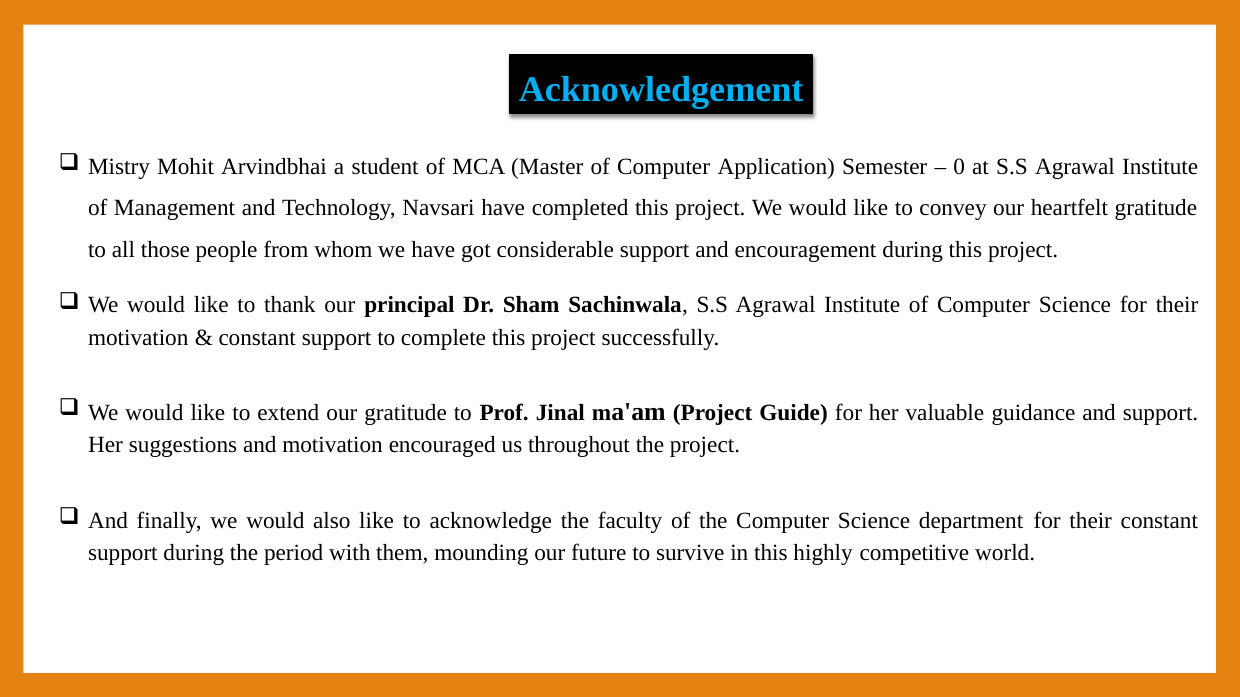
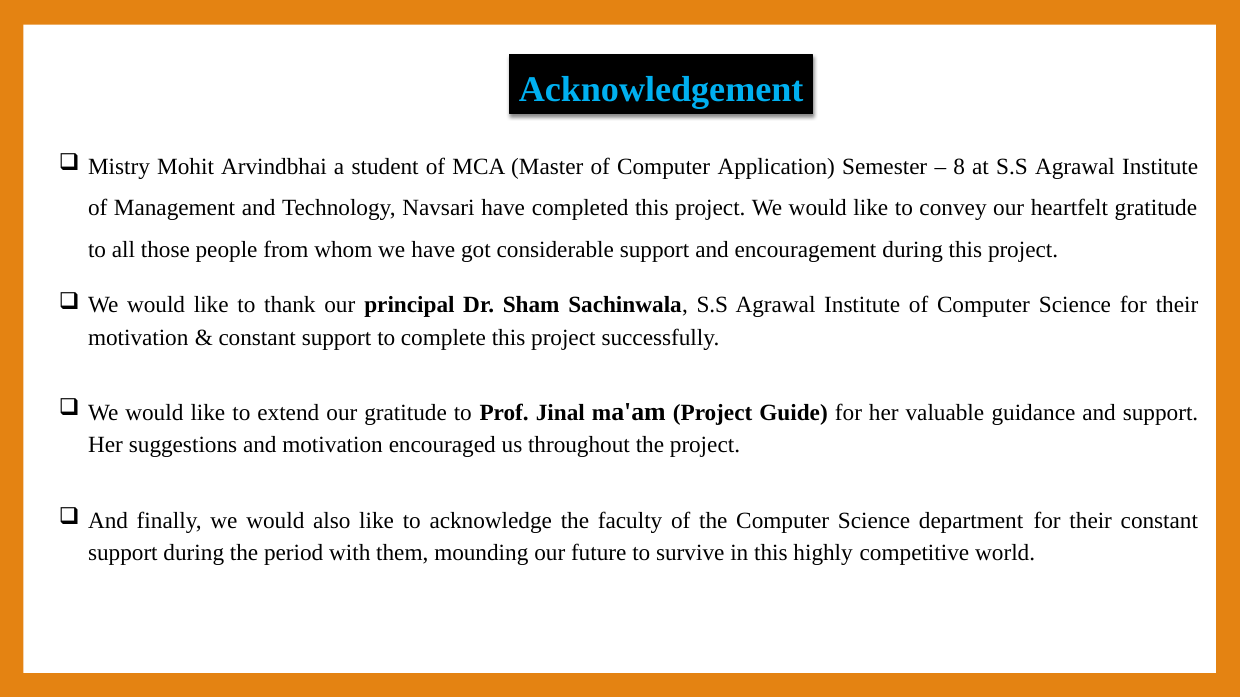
0: 0 -> 8 (959, 166)
